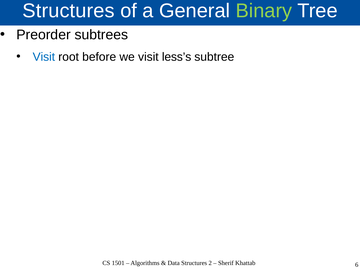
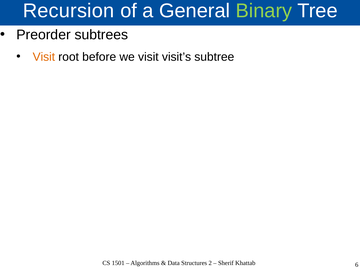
Structures: Structures -> Recursion (69, 11)
Visit colour: blue -> orange (44, 57)
less’s: less’s -> visit’s (177, 57)
